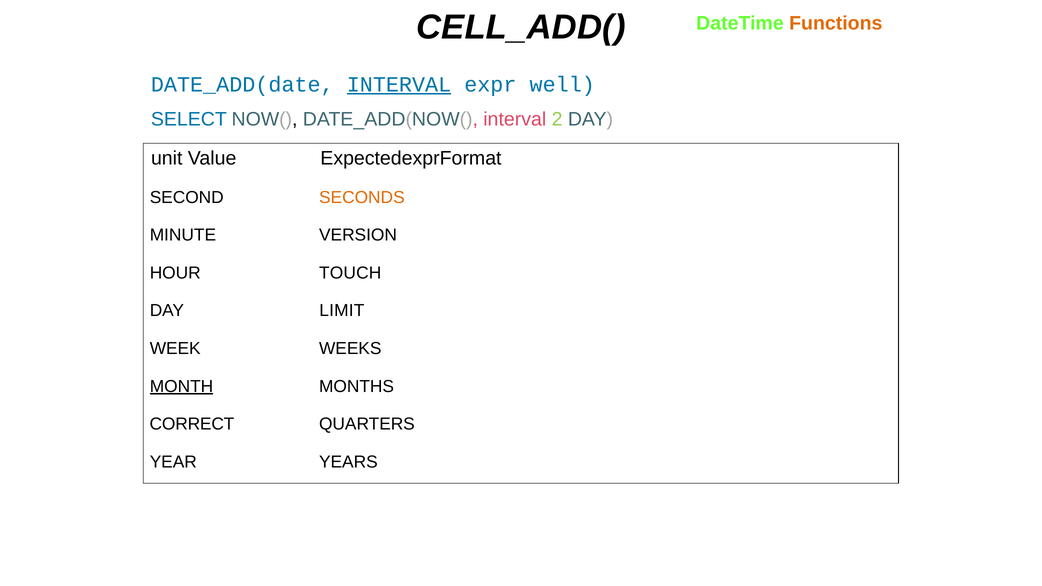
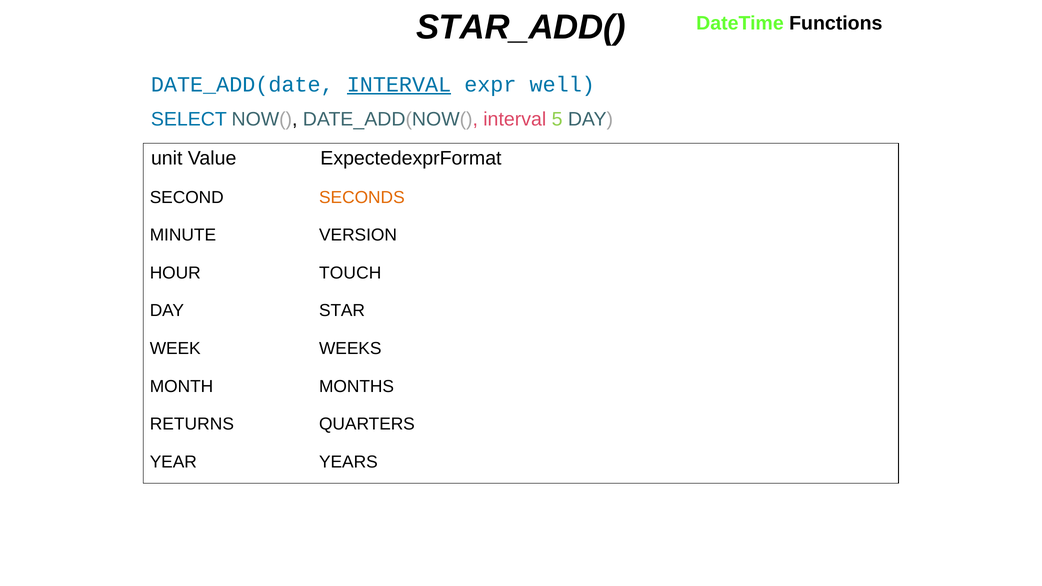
CELL_ADD(: CELL_ADD( -> STAR_ADD( (521, 27)
Functions colour: orange -> black (836, 23)
2: 2 -> 5 (557, 120)
LIMIT: LIMIT -> STAR (342, 311)
MONTH underline: present -> none (181, 386)
CORRECT: CORRECT -> RETURNS (192, 424)
